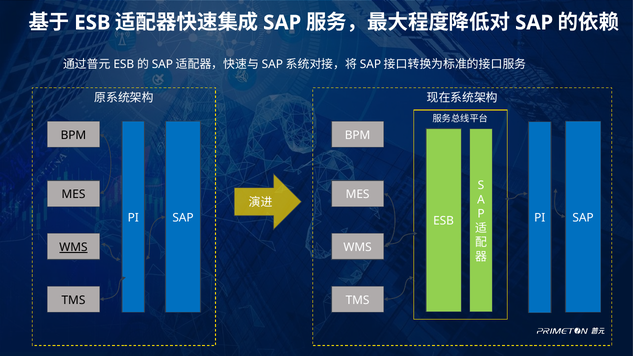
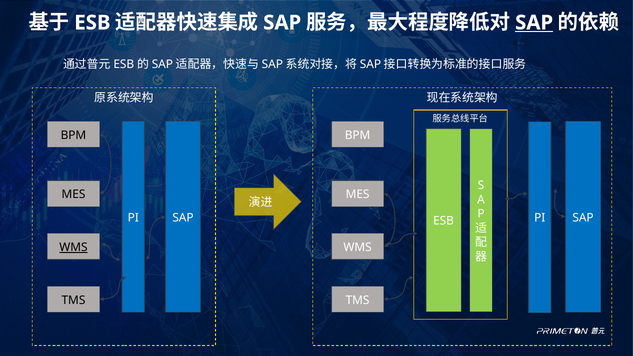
SAP underline: none -> present (534, 23)
